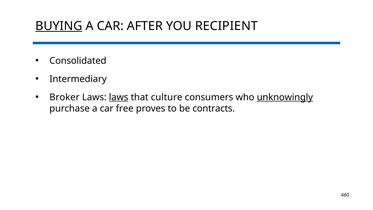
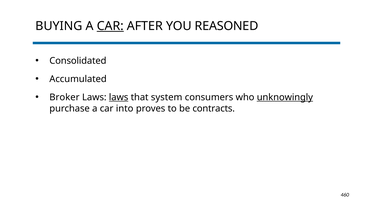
BUYING underline: present -> none (59, 26)
CAR underline: none -> present (110, 26)
RECIPIENT: RECIPIENT -> REASONED (227, 26)
Intermediary: Intermediary -> Accumulated (78, 79)
culture: culture -> system (167, 97)
free: free -> into (125, 108)
